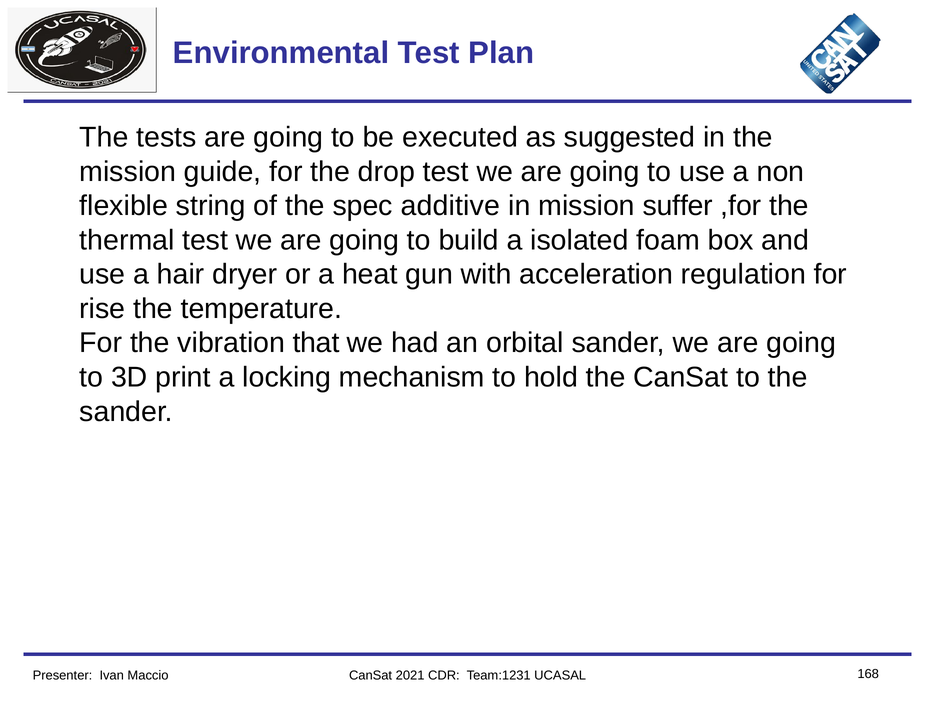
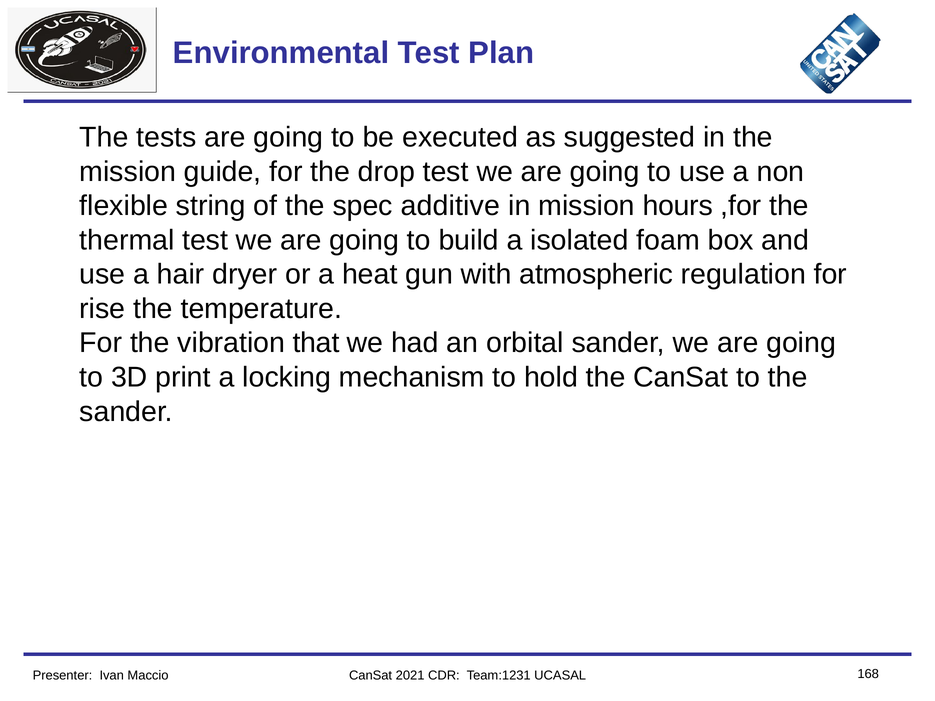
suffer: suffer -> hours (678, 206)
acceleration: acceleration -> atmospheric (596, 275)
